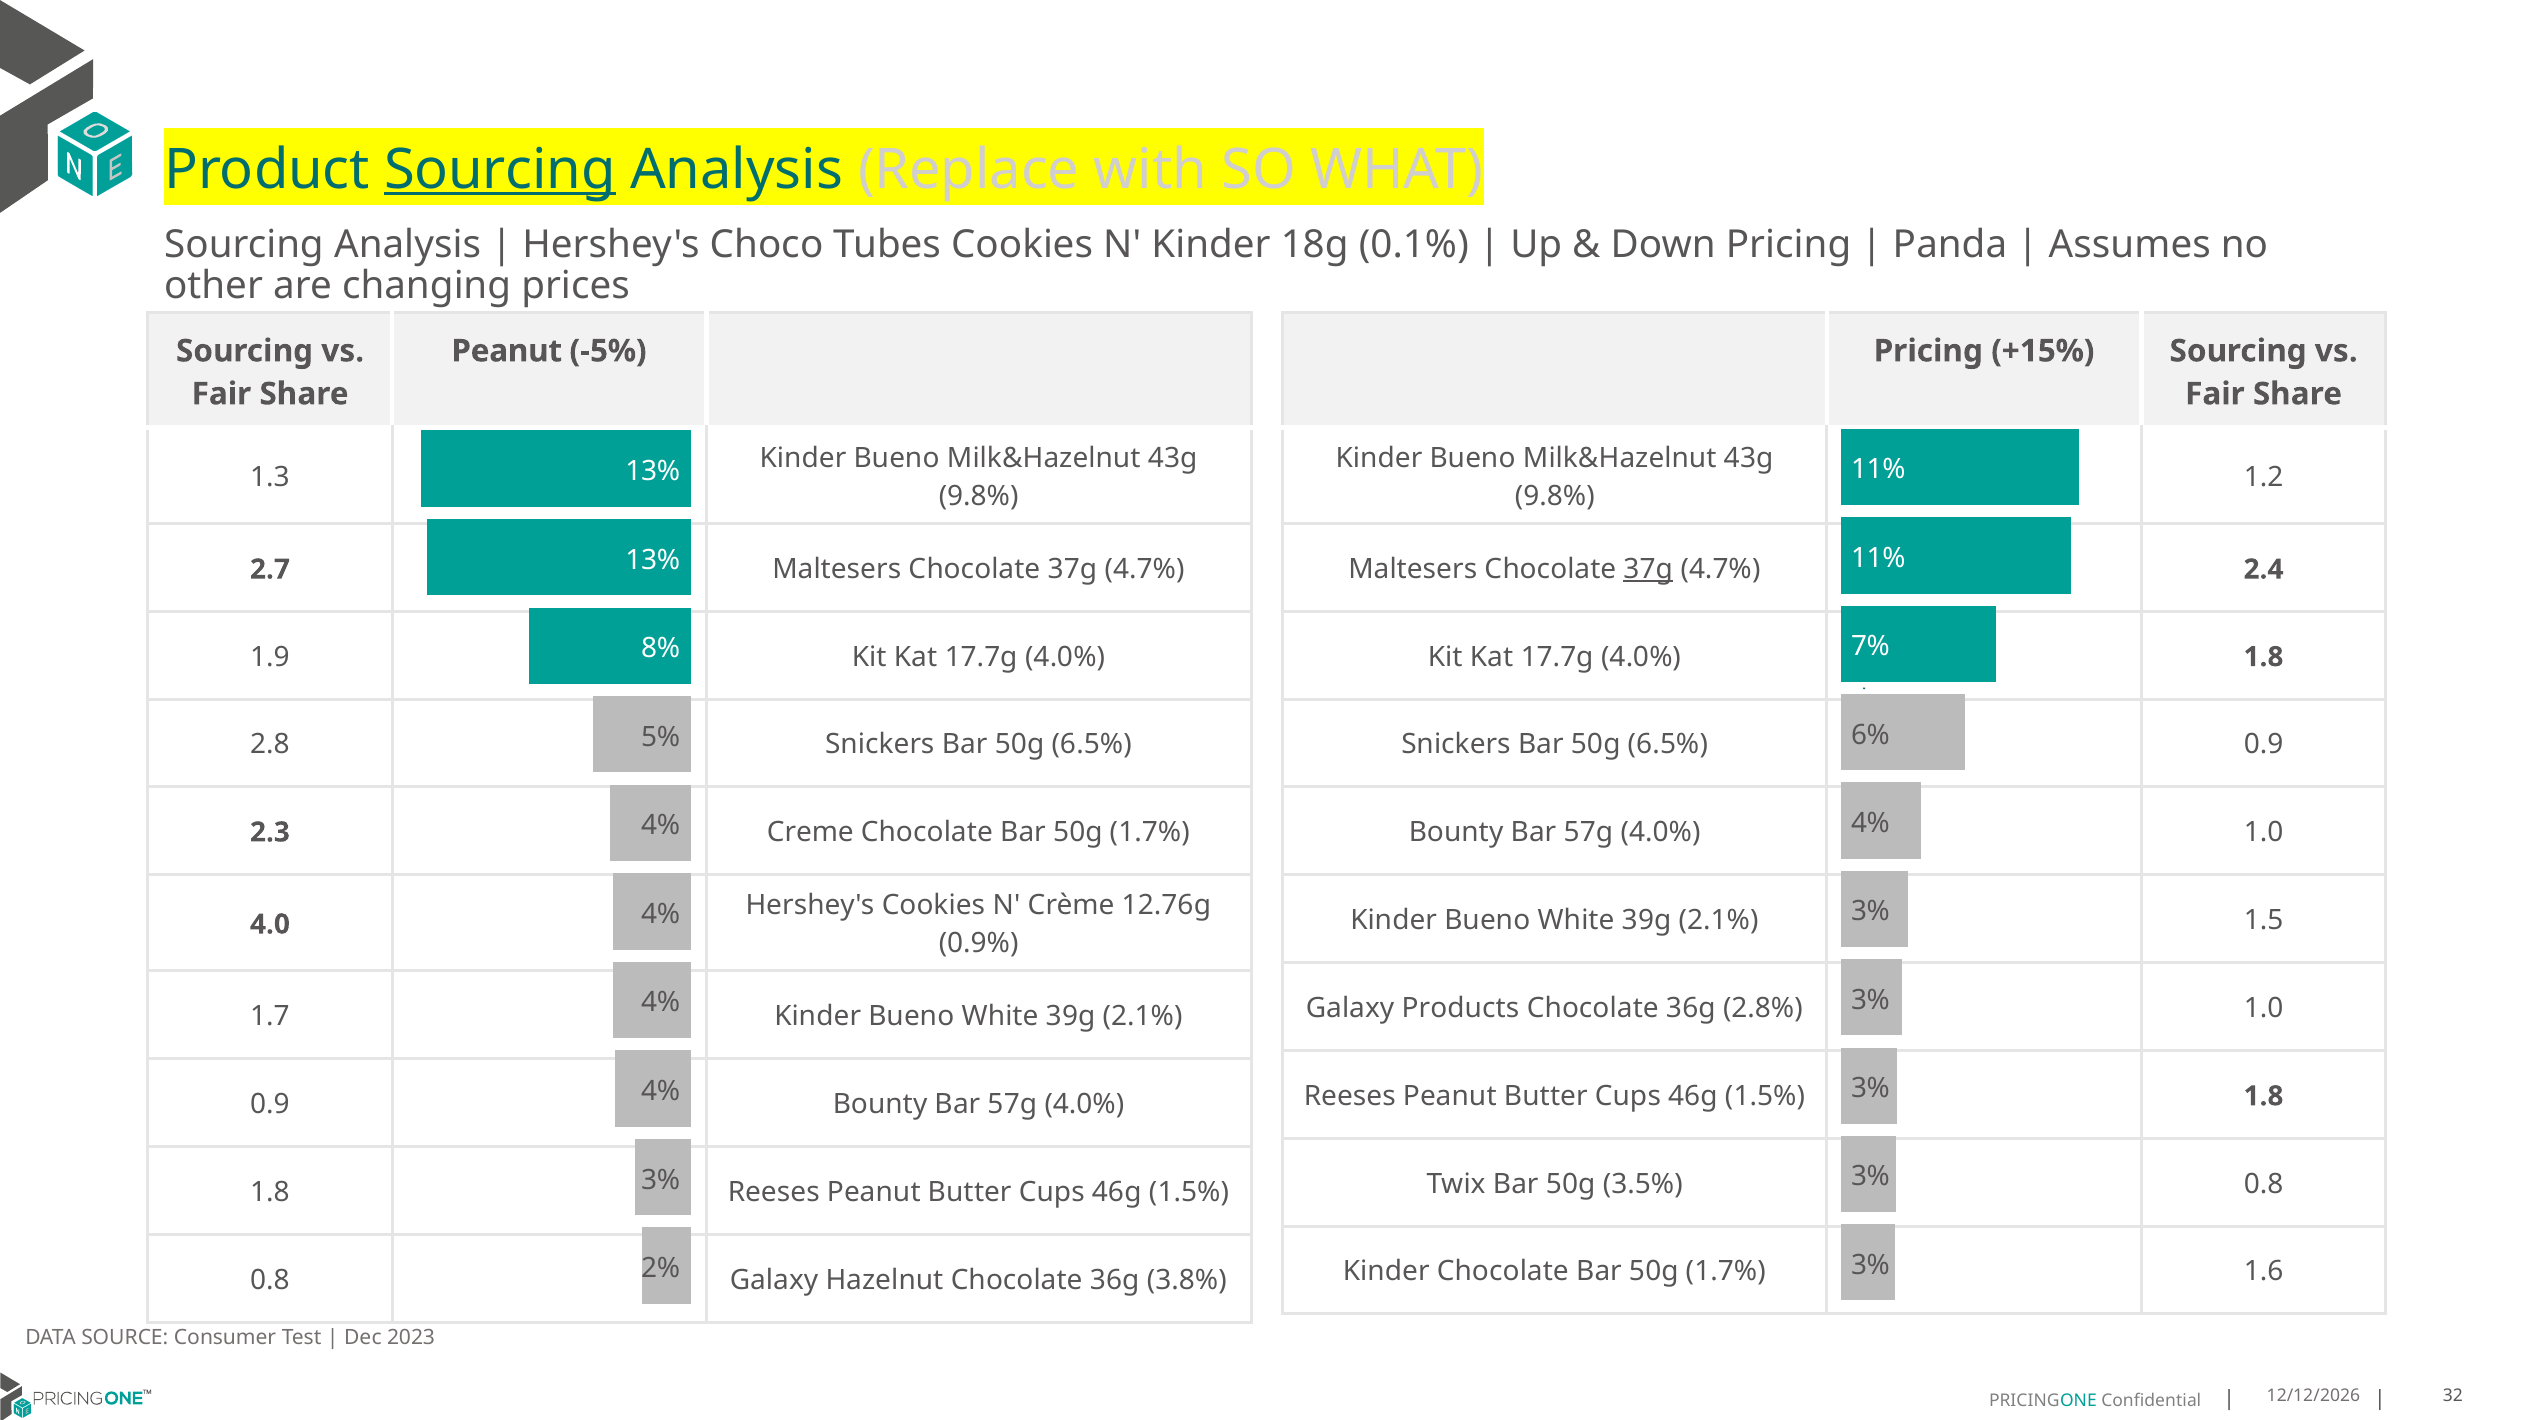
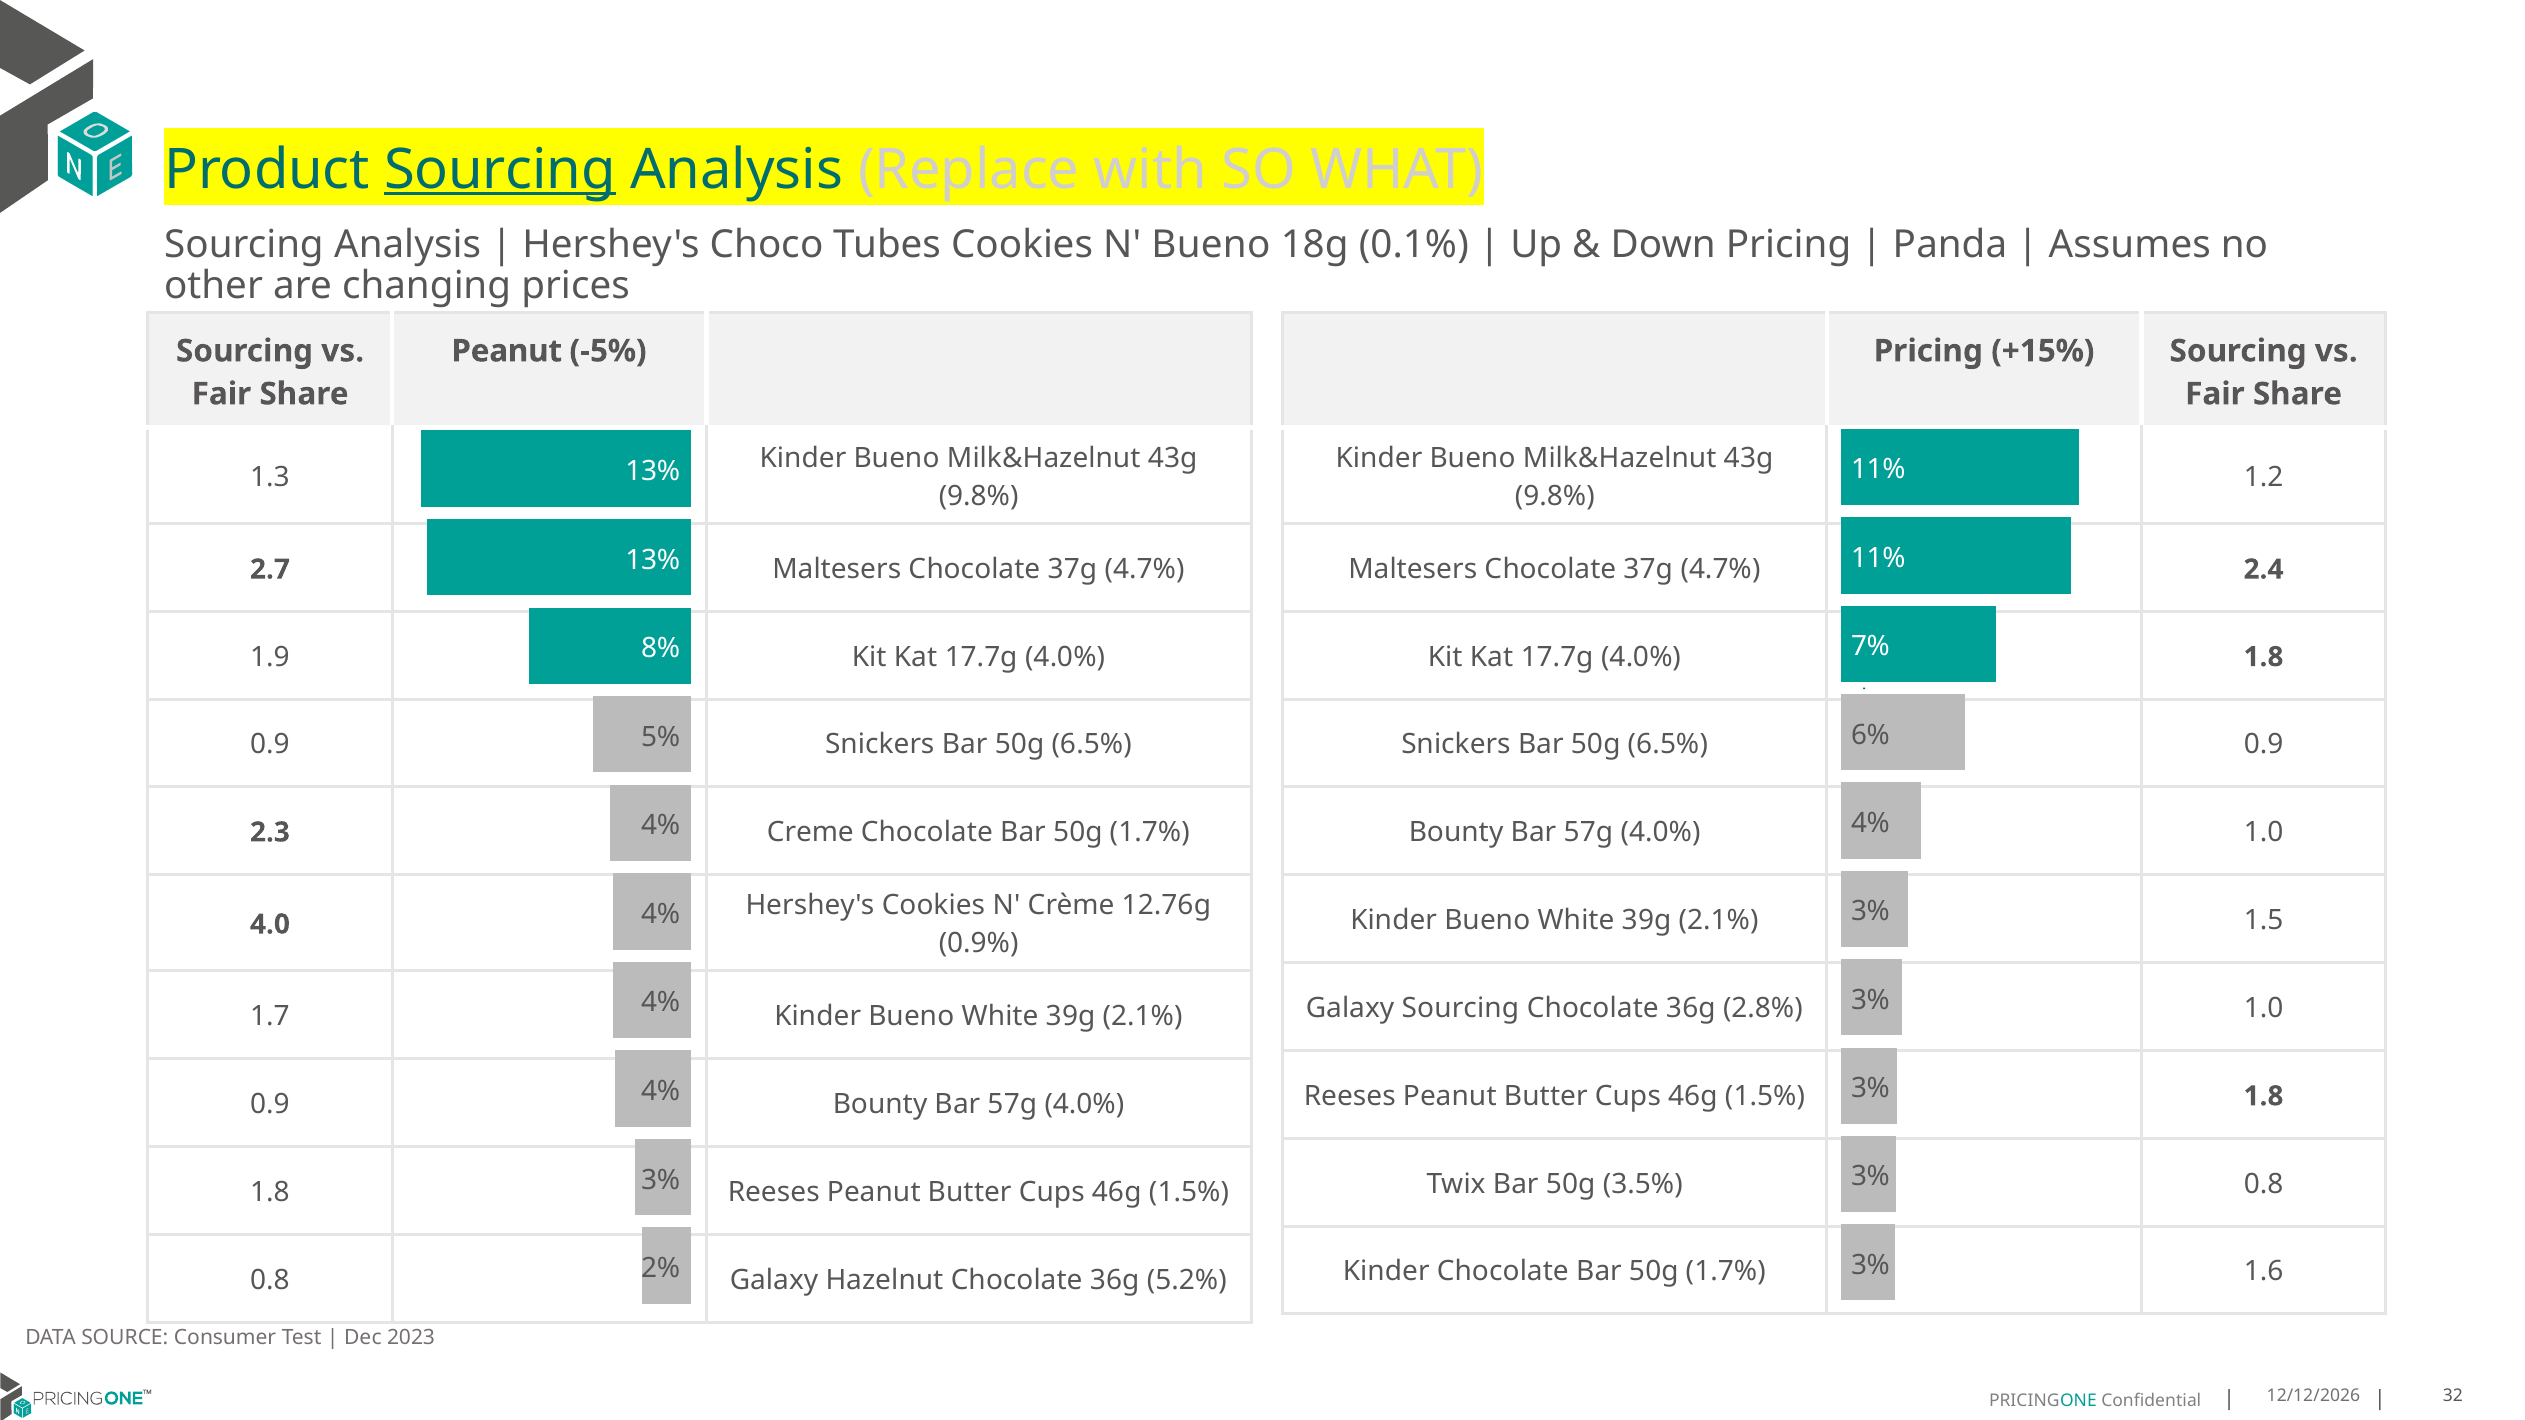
N Kinder: Kinder -> Bueno (1211, 244)
37g underline: present -> none (1648, 569)
2.8: 2.8 -> 0.9 (270, 745)
Galaxy Products: Products -> Sourcing (1460, 1008)
3.8%: 3.8% -> 5.2% (1187, 1280)
